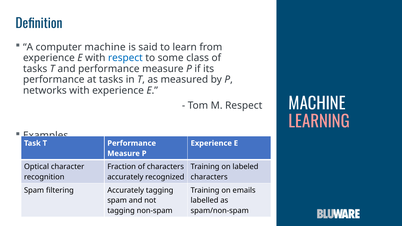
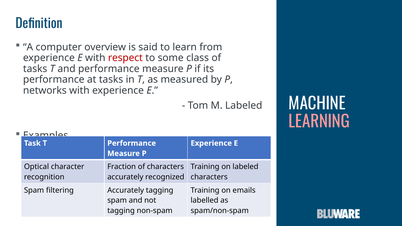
computer machine: machine -> overview (105, 47)
respect colour: blue -> red (125, 58)
M Respect: Respect -> Labeled (244, 106)
